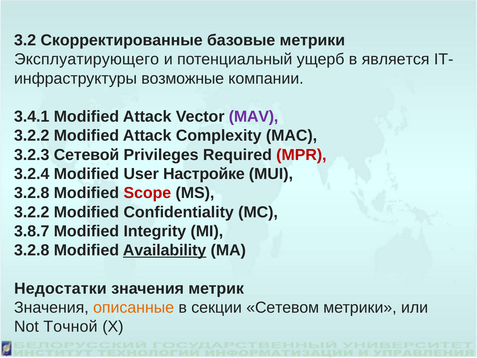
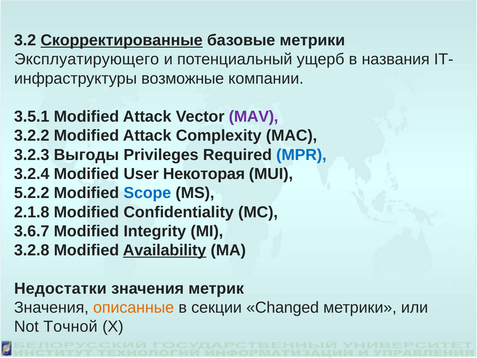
Скорректированные underline: none -> present (122, 40)
является: является -> названия (396, 59)
3.4.1: 3.4.1 -> 3.5.1 (32, 117)
Сетевой: Сетевой -> Выгоды (86, 155)
MPR colour: red -> blue (301, 155)
Настройке: Настройке -> Некоторая (204, 174)
3.2.8: 3.2.8 -> 5.2.2 (32, 193)
Scope colour: red -> blue (147, 193)
3.2.2: 3.2.2 -> 2.1.8 (32, 212)
3.8.7: 3.8.7 -> 3.6.7 (32, 231)
Сетевом: Сетевом -> Changed (283, 307)
